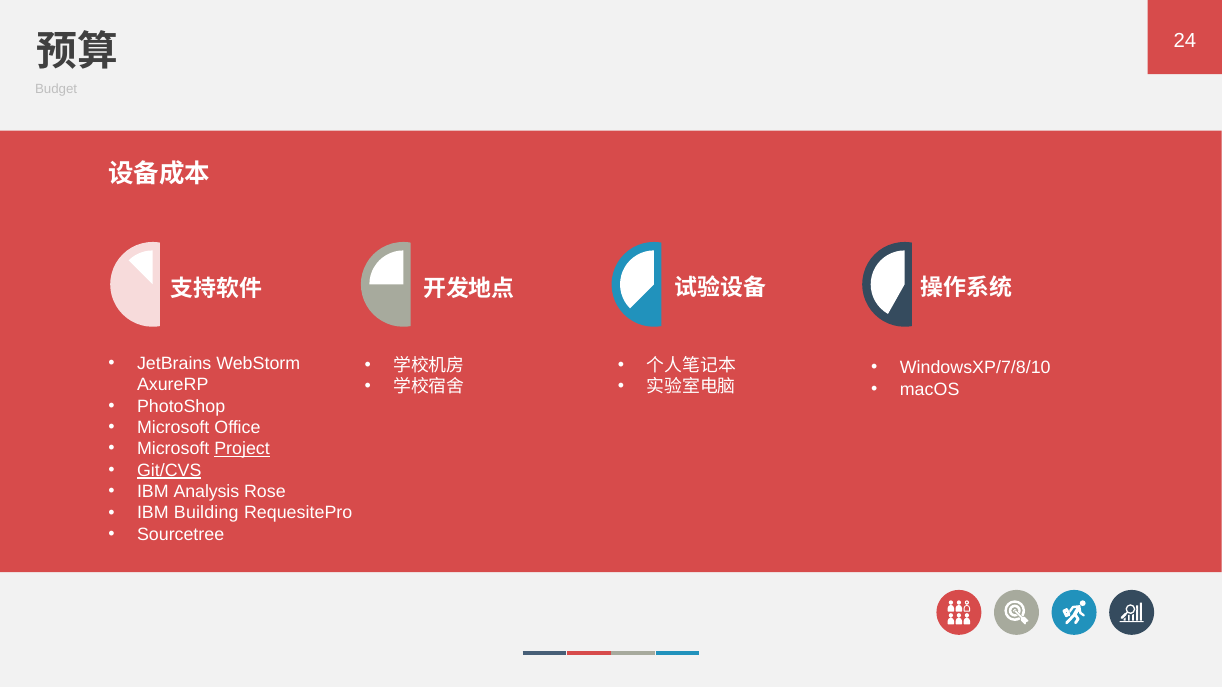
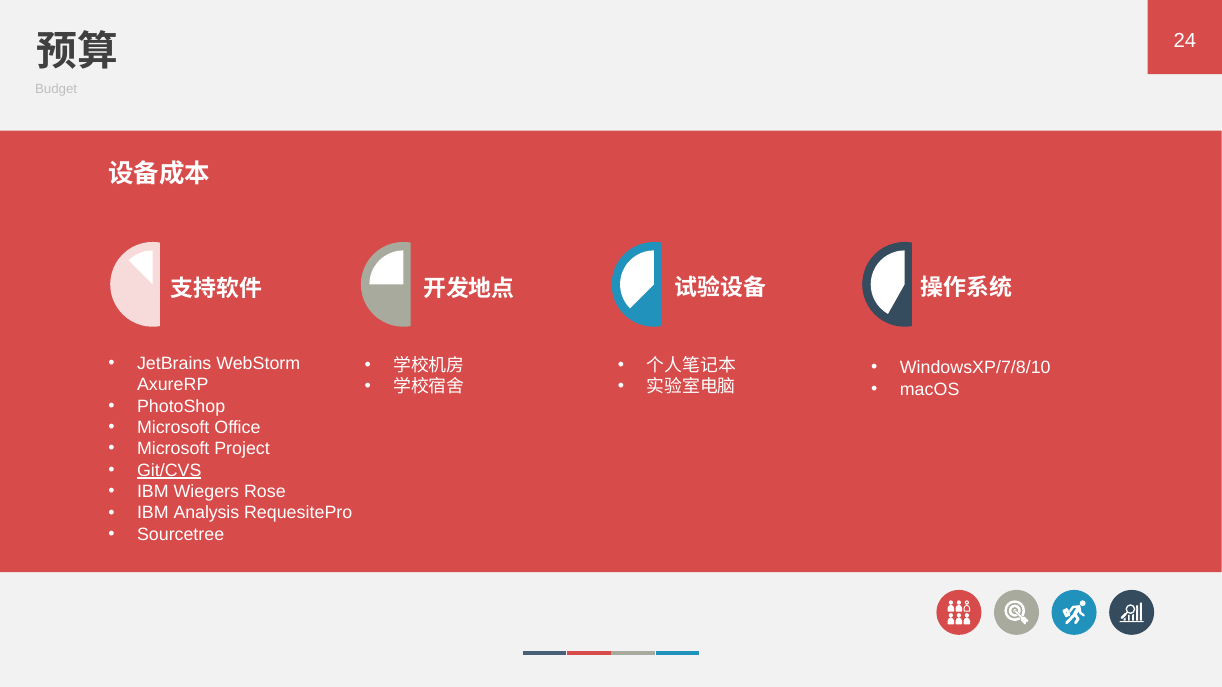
Project underline: present -> none (242, 449)
Analysis: Analysis -> Wiegers (206, 492)
Building: Building -> Analysis (206, 513)
